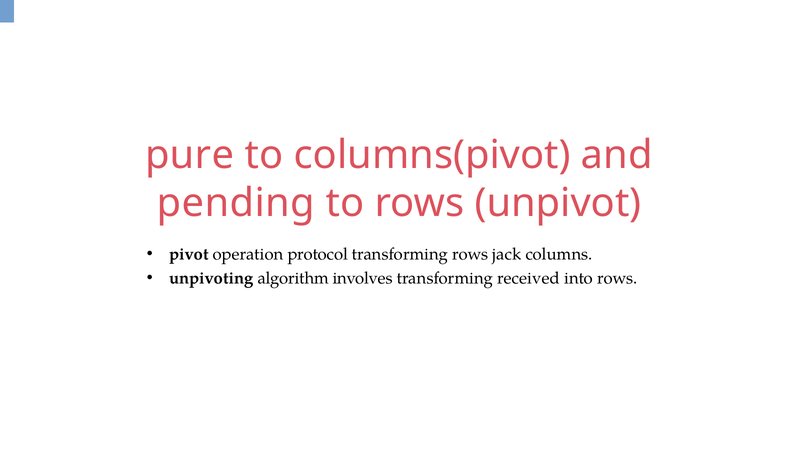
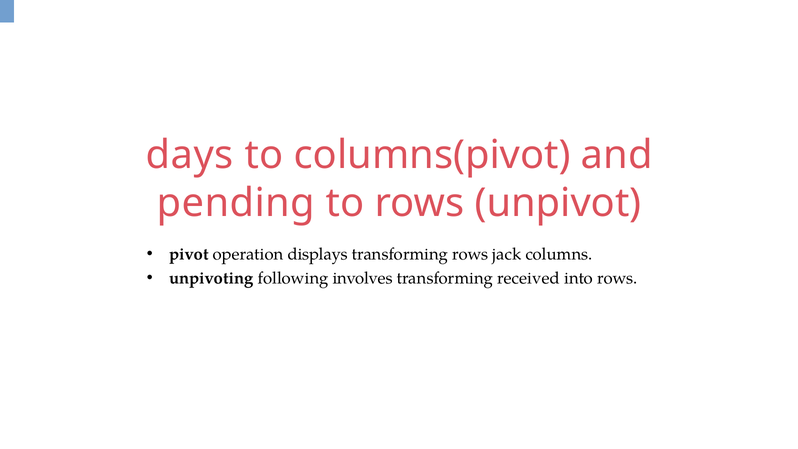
pure: pure -> days (190, 155)
protocol: protocol -> displays (318, 254)
algorithm: algorithm -> following (293, 278)
